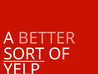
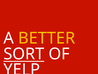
BETTER colour: pink -> yellow (47, 38)
